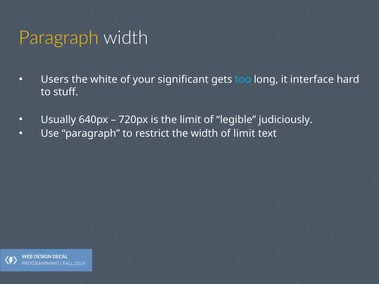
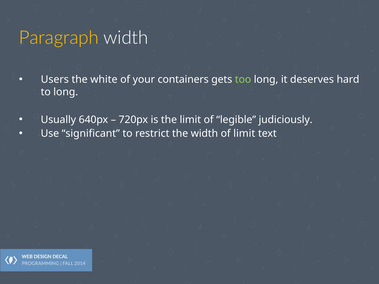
significant: significant -> containers (183, 80)
too colour: light blue -> light green (243, 80)
interface: interface -> deserves (312, 80)
to stuff: stuff -> long (66, 92)
Use paragraph: paragraph -> significant (91, 134)
